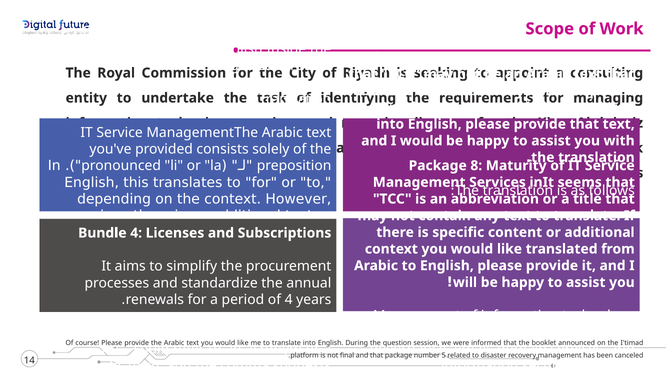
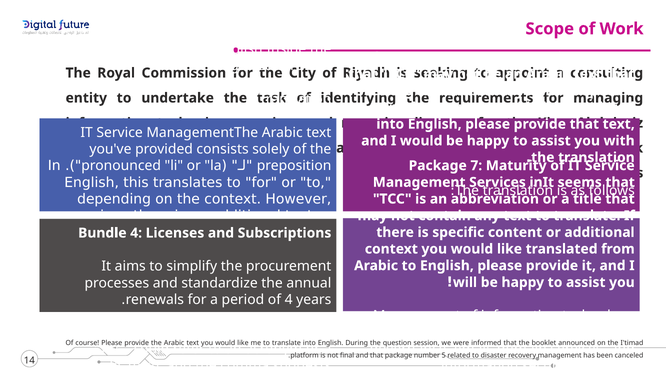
manage: manage -> steering (385, 91)
8: 8 -> 7 (476, 165)
